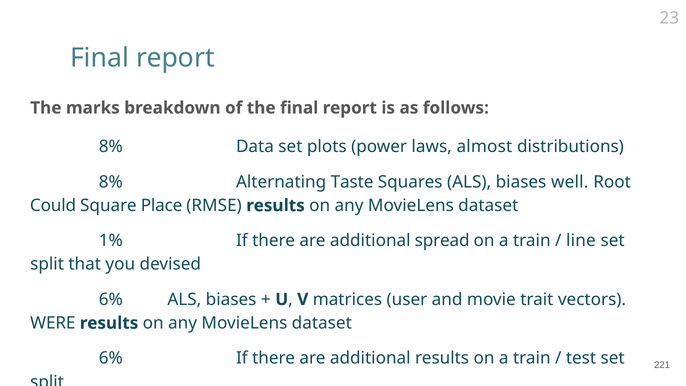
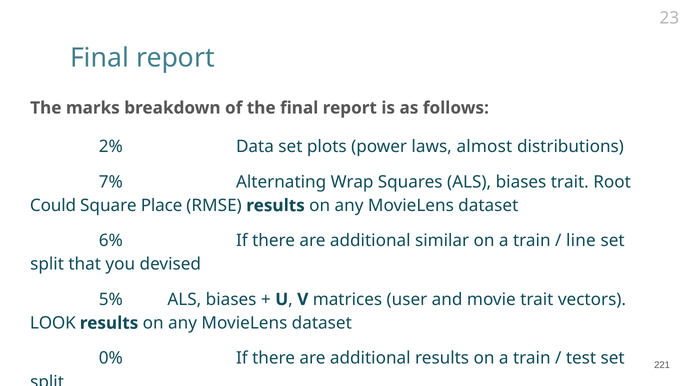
8%: 8% -> 2% (111, 147)
8%: 8% -> 7% (111, 182)
Taste: Taste -> Wrap (352, 182)
biases well: well -> trait (570, 182)
1%: 1% -> 6% (111, 241)
spread: spread -> similar (442, 241)
6%: 6% -> 5% (111, 299)
WERE: WERE -> LOOK (53, 323)
6%: 6% -> 0% (111, 358)
